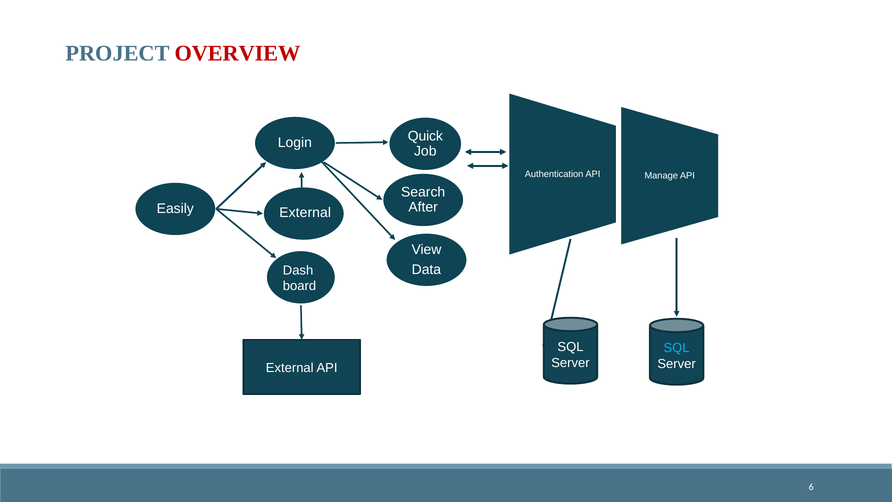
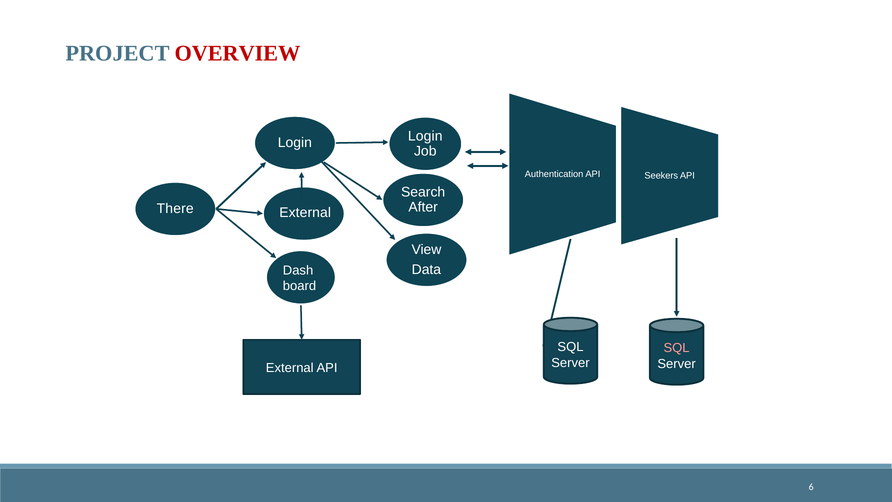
Quick: Quick -> Login (425, 136)
Manage: Manage -> Seekers (661, 176)
Easily: Easily -> There (175, 209)
SQL colour: light blue -> pink (677, 348)
